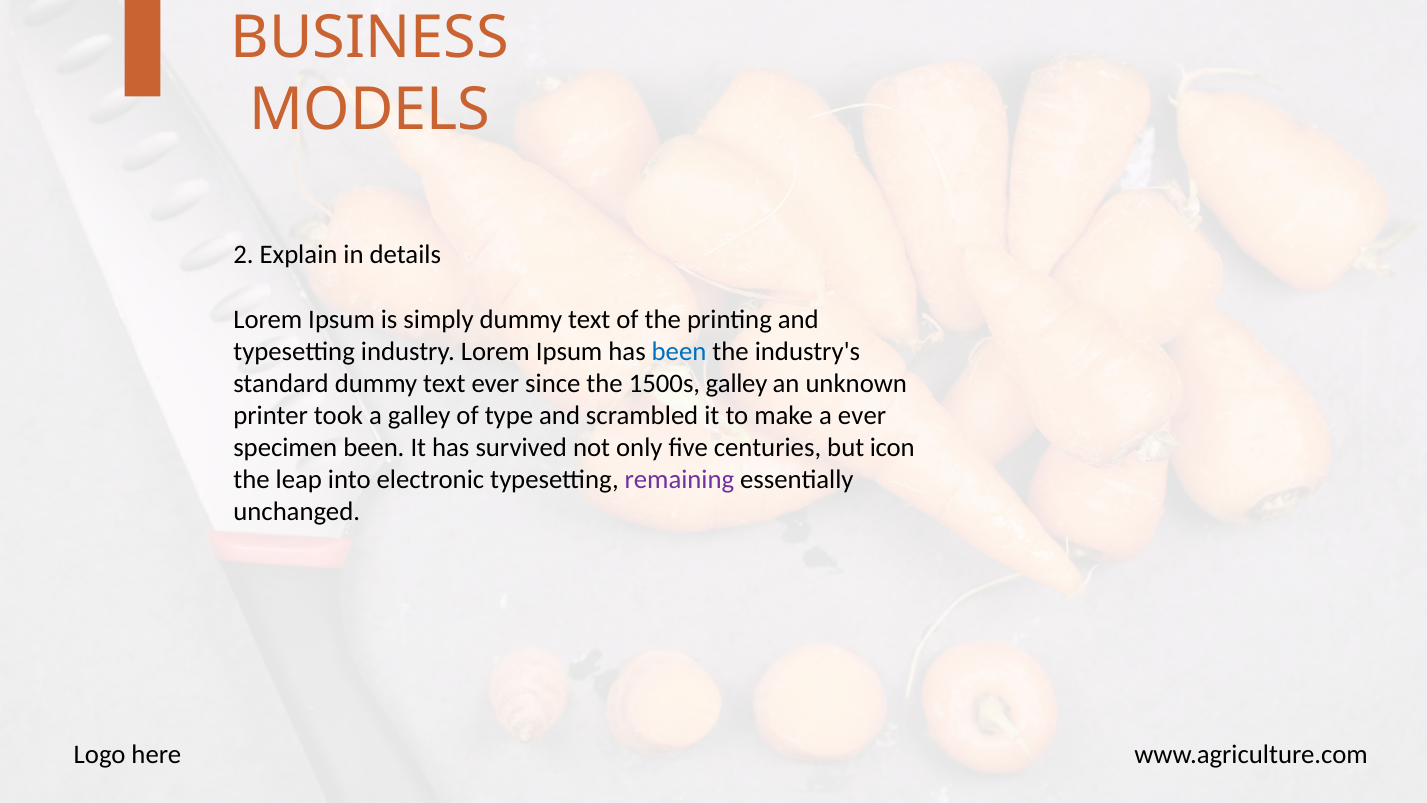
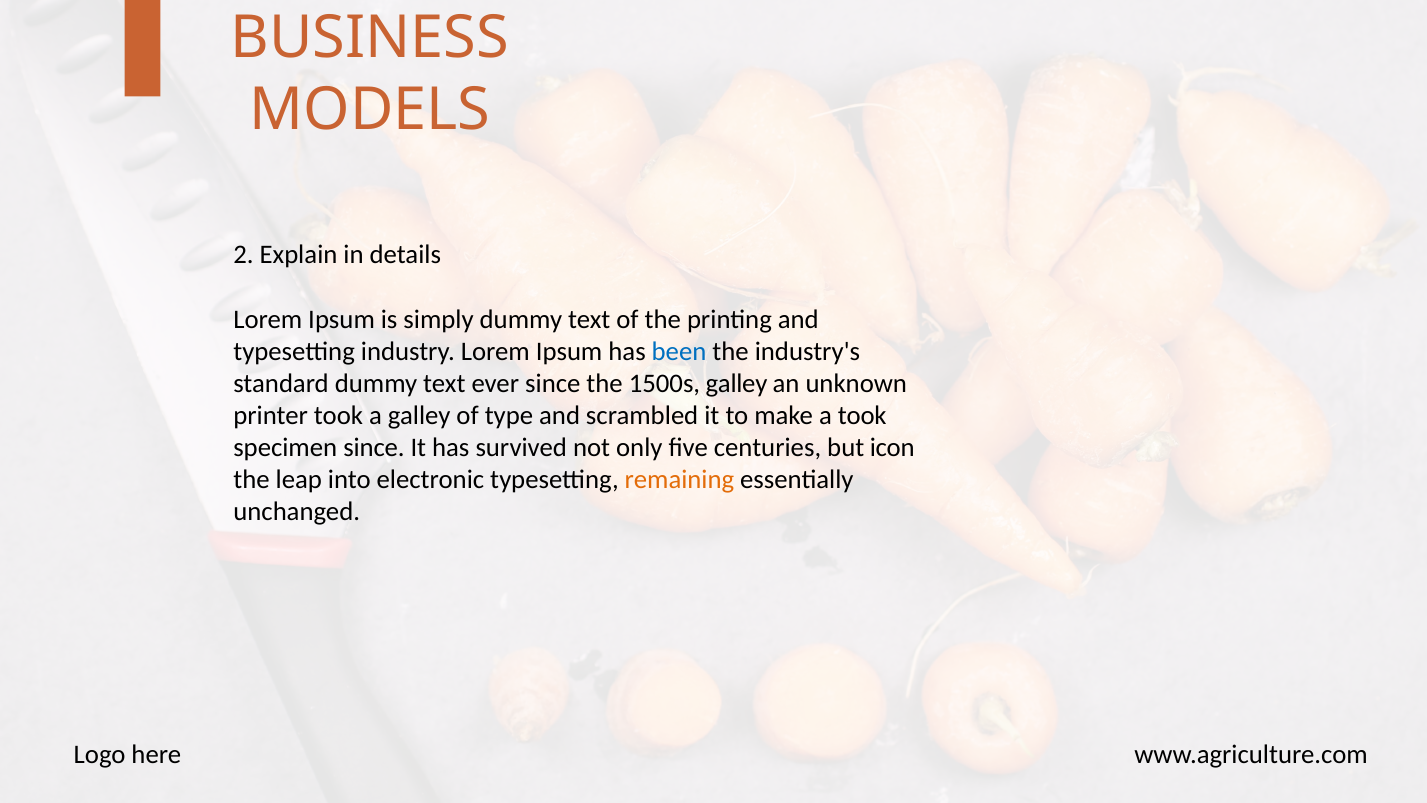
a ever: ever -> took (862, 416)
specimen been: been -> since (374, 448)
remaining colour: purple -> orange (679, 480)
